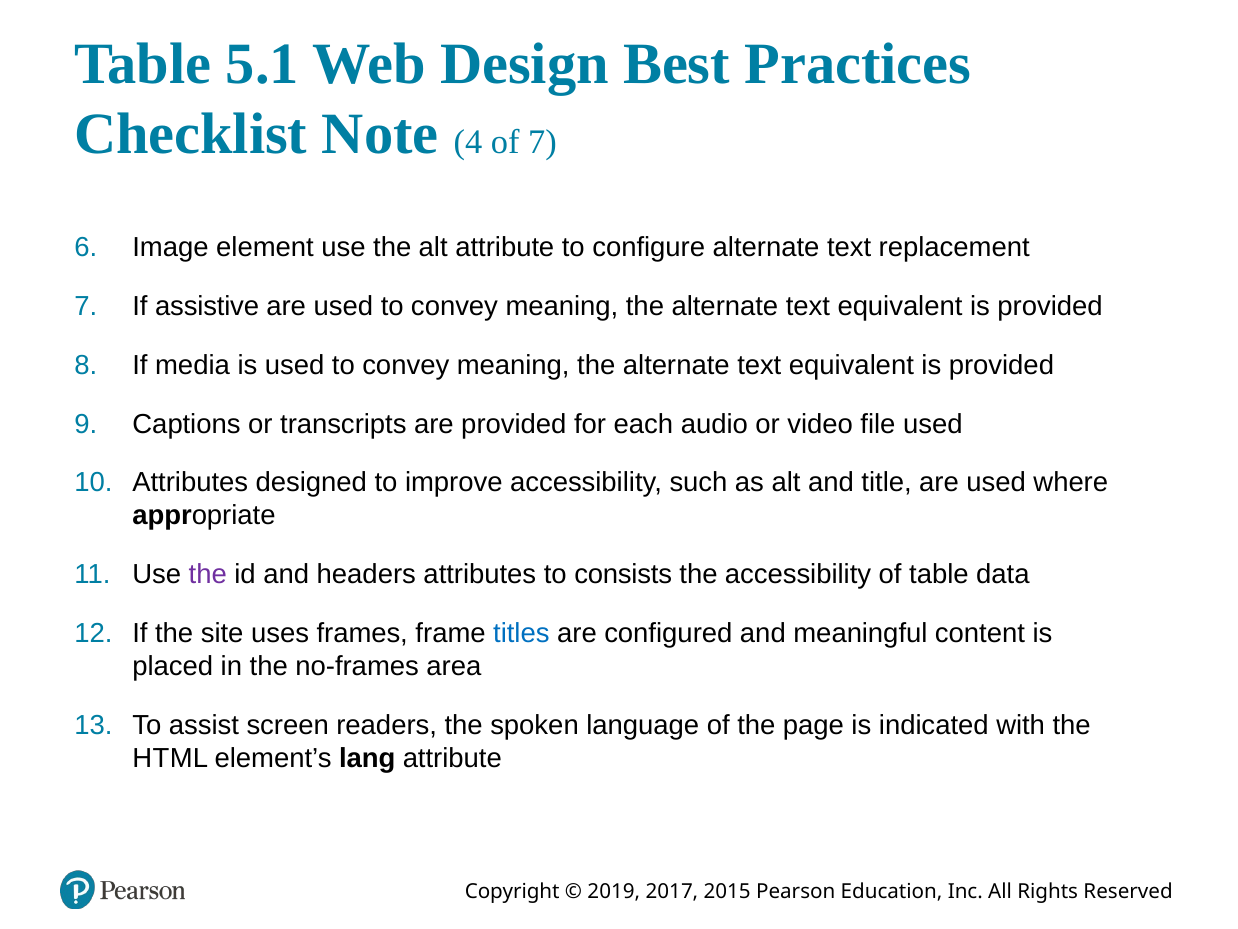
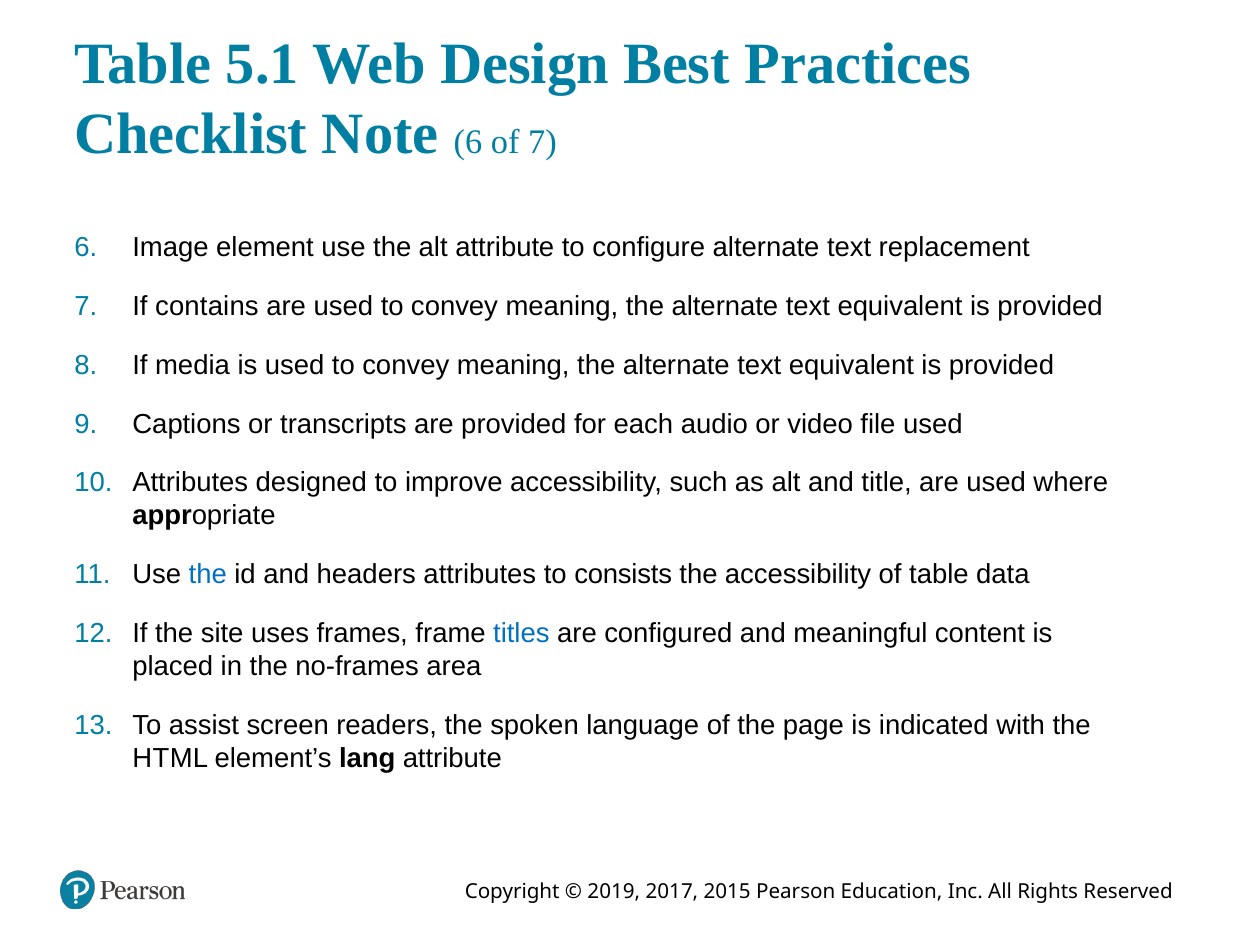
Note 4: 4 -> 6 (468, 142)
assistive: assistive -> contains (207, 306)
the colour: purple -> blue (208, 574)
